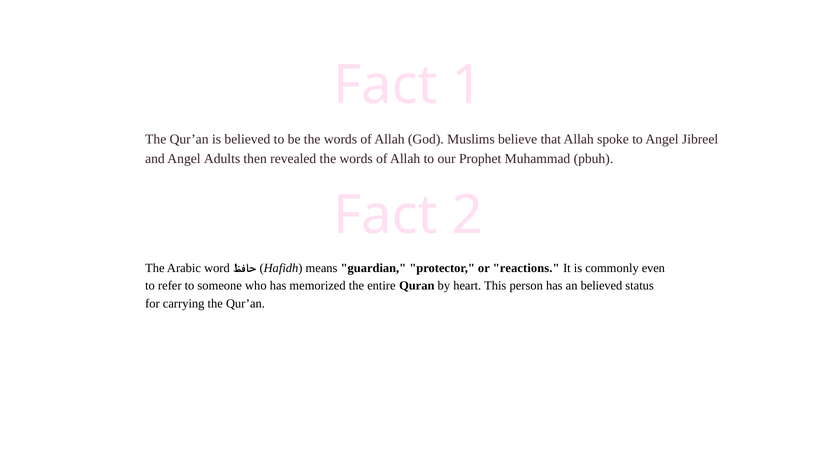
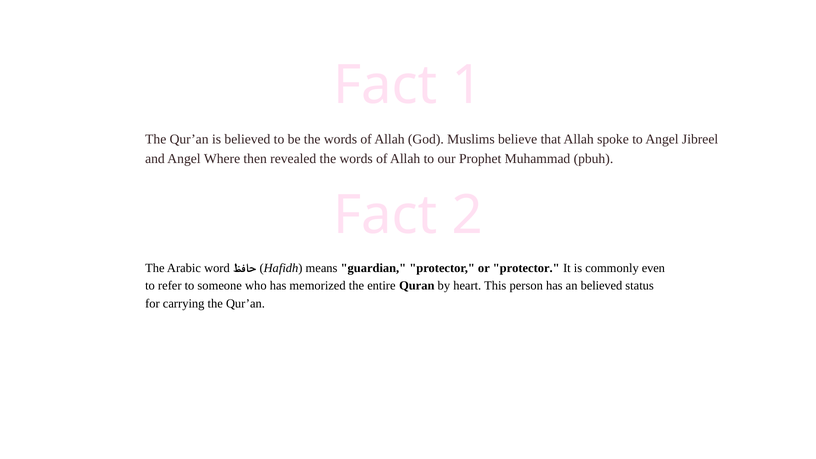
Adults: Adults -> Where (222, 159)
or reactions: reactions -> protector (526, 268)
